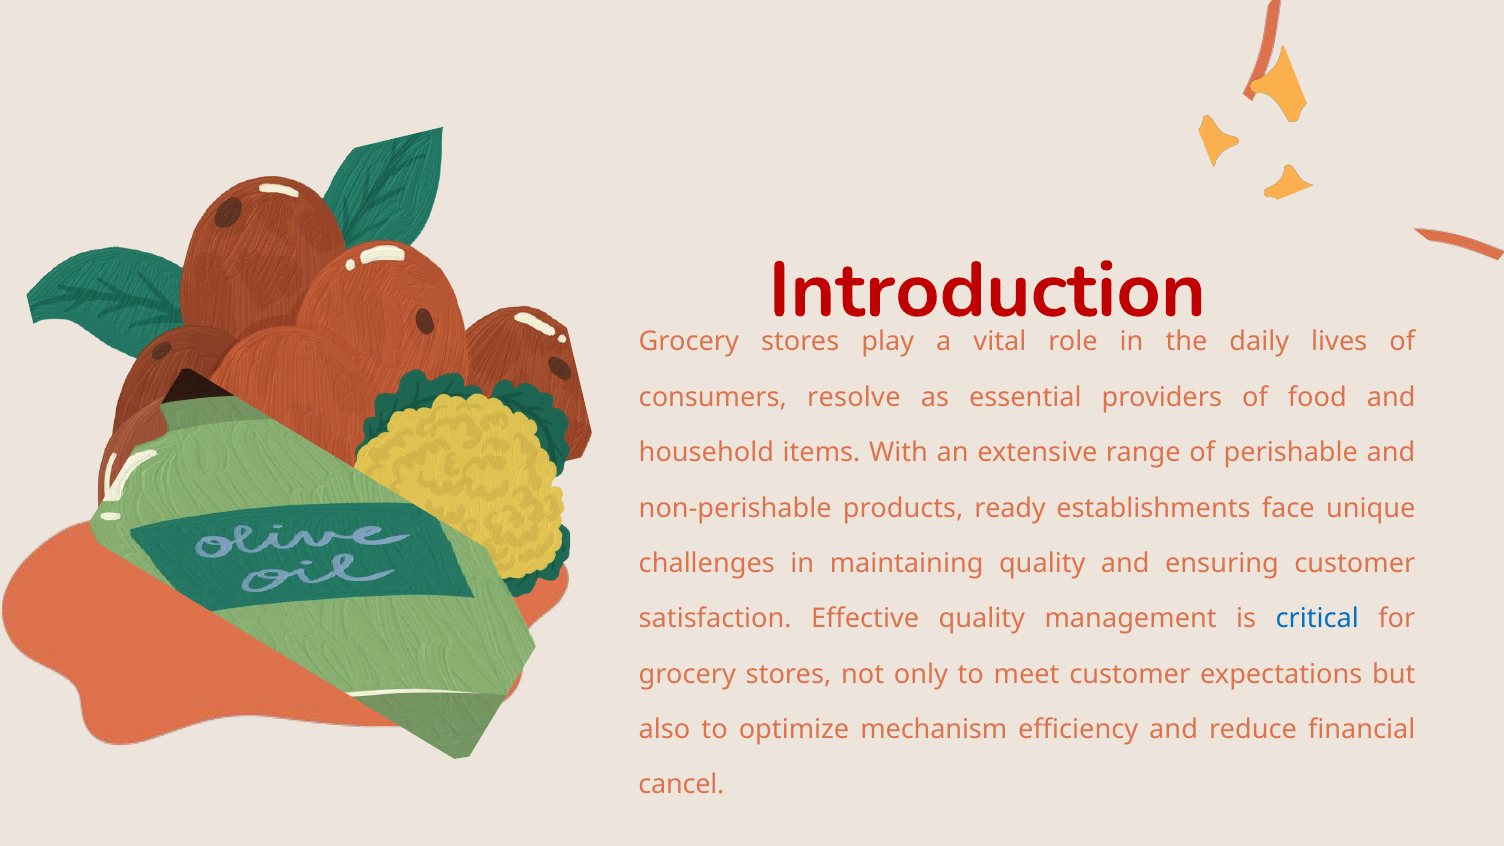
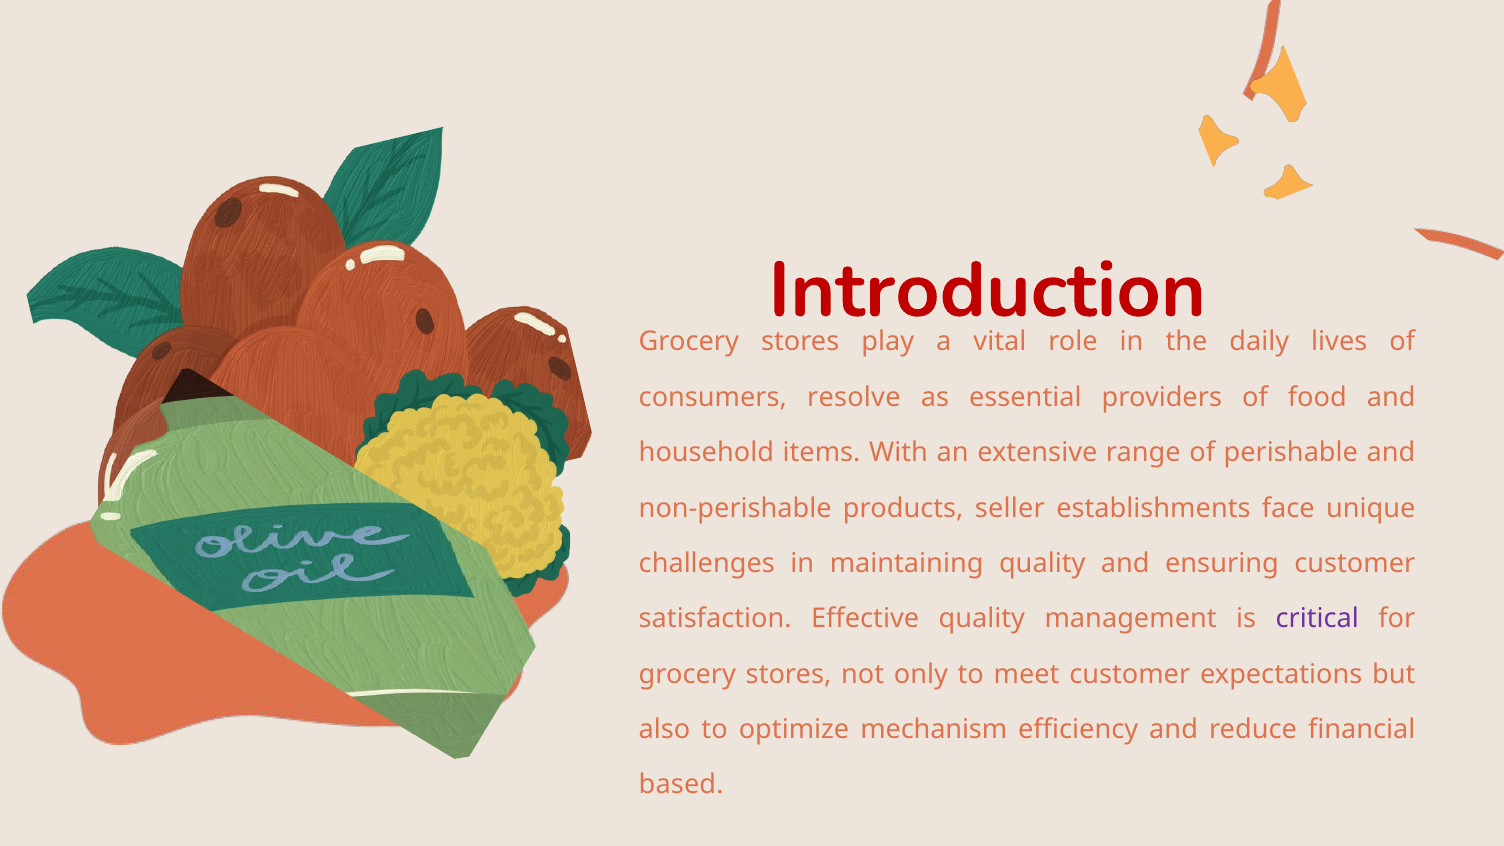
ready: ready -> seller (1010, 508)
critical colour: blue -> purple (1317, 619)
cancel: cancel -> based (681, 785)
